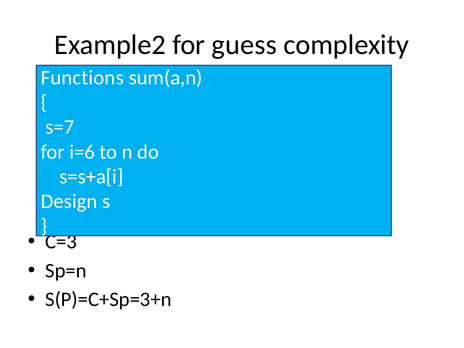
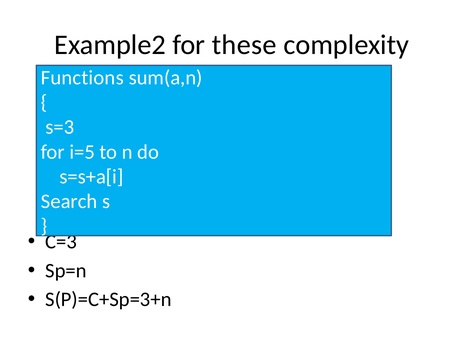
guess: guess -> these (244, 45)
s=7: s=7 -> s=3 (60, 127)
i=6: i=6 -> i=5 (82, 152)
Design: Design -> Search (69, 201)
